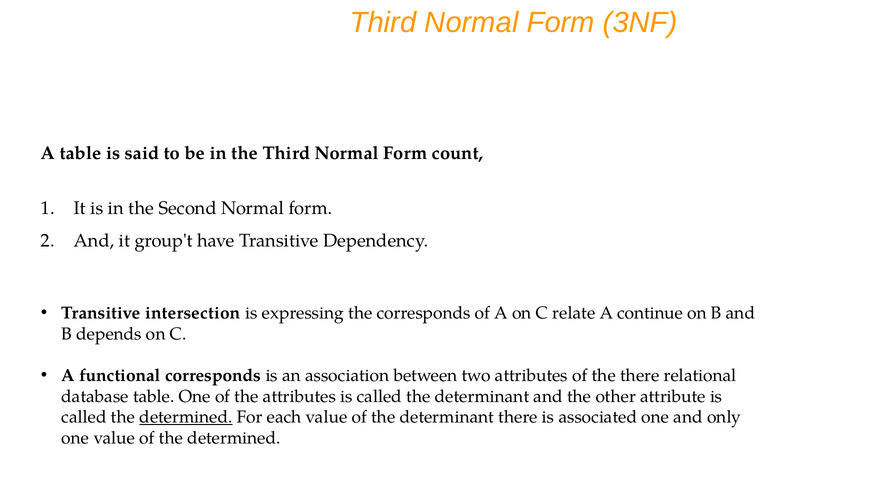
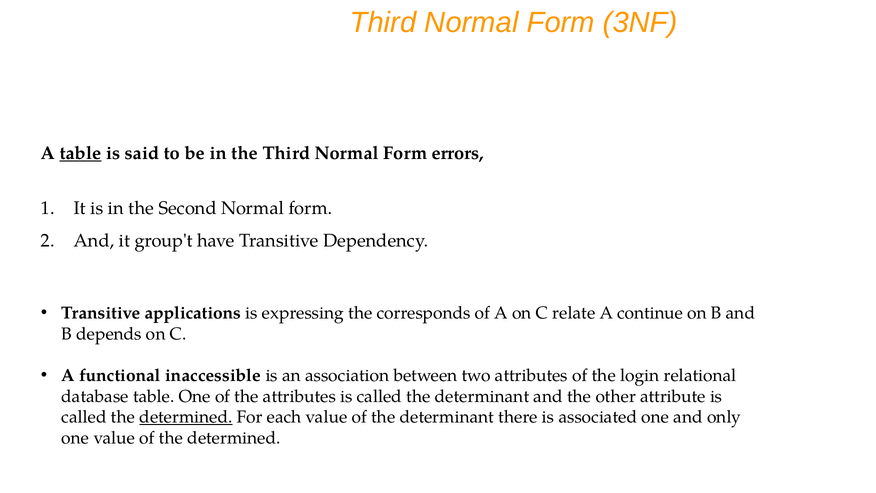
table underline: none -> present (81, 153)
count: count -> errors (458, 153)
intersection: intersection -> applications (193, 313)
functional corresponds: corresponds -> inaccessible (213, 375)
the there: there -> login (640, 375)
